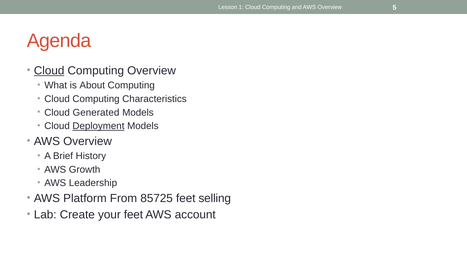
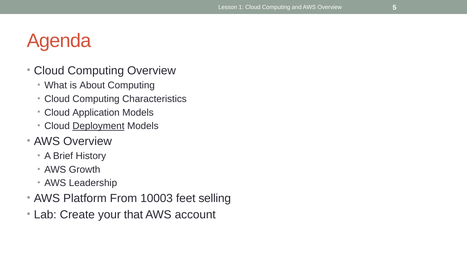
Cloud underline: present -> none (49, 71)
Generated: Generated -> Application (96, 113)
85725: 85725 -> 10003 (157, 199)
your feet: feet -> that (133, 215)
